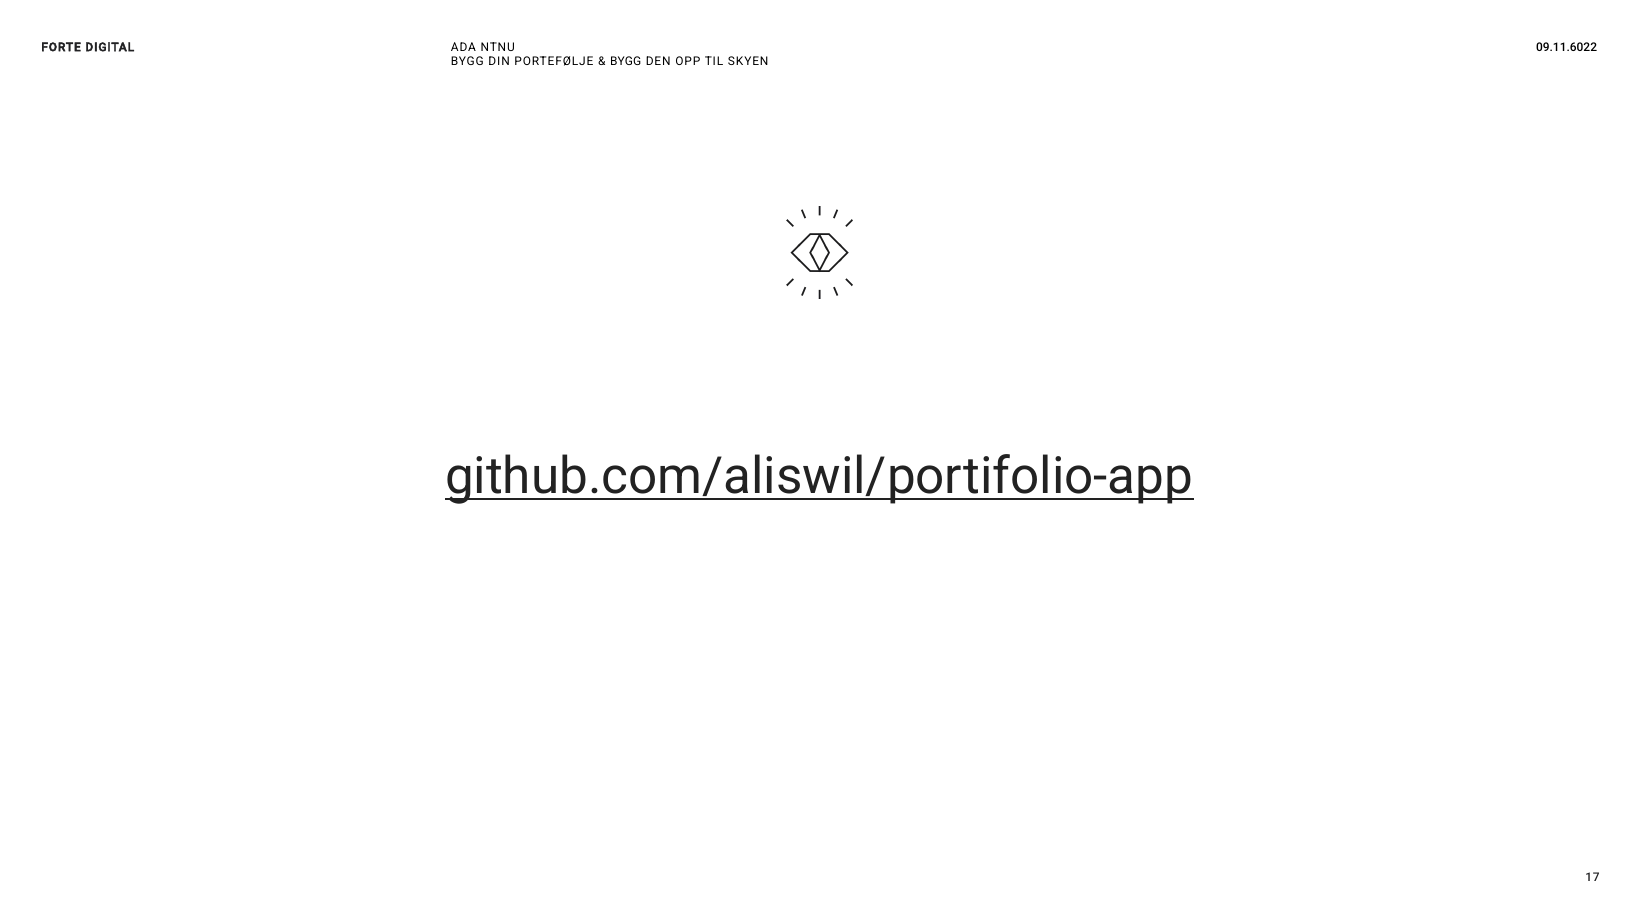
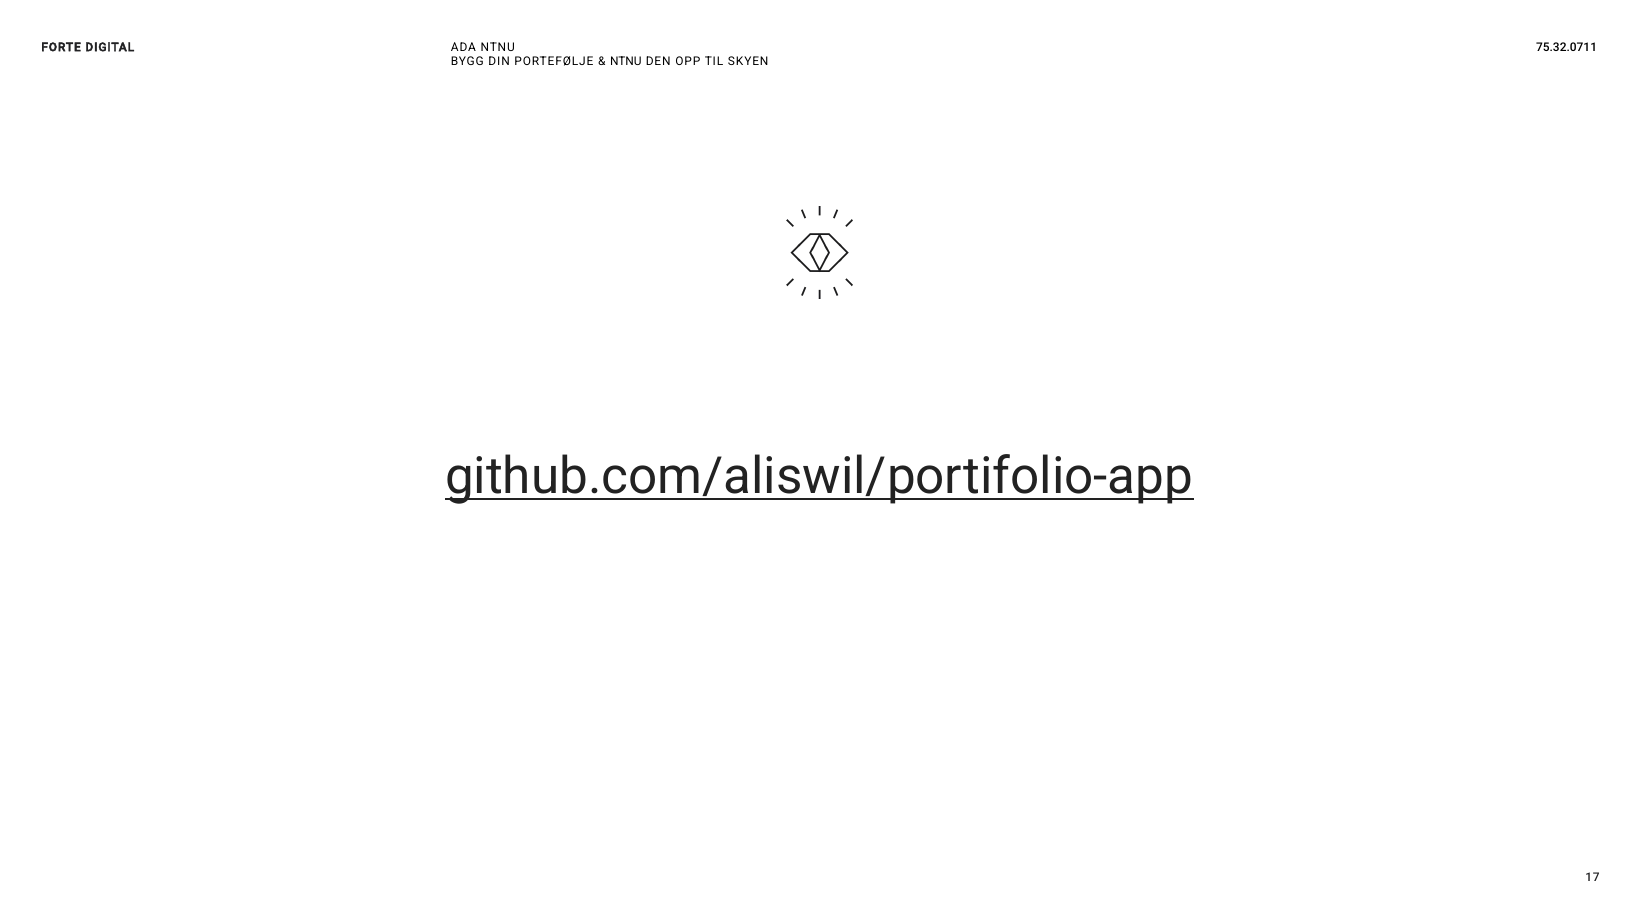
09.11.6022: 09.11.6022 -> 75.32.0711 (1567, 47)
BYGG: BYGG -> NTNU (626, 62)
